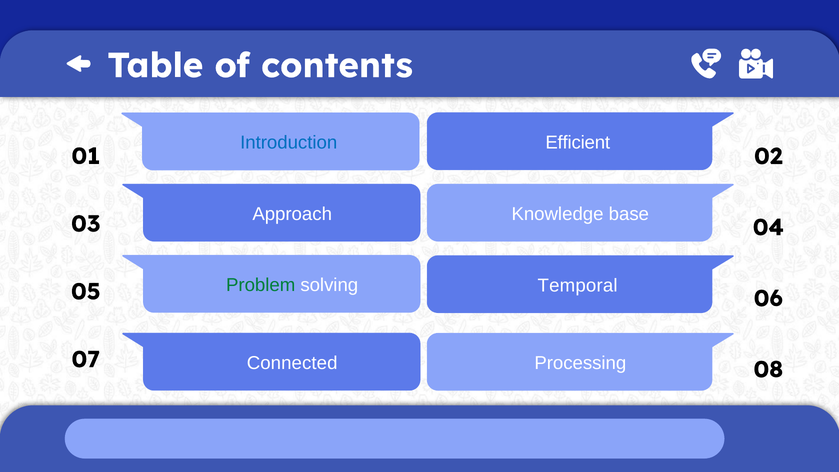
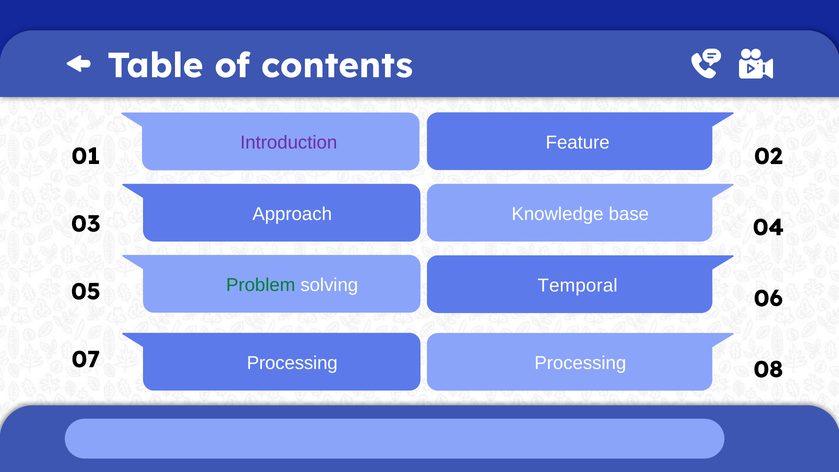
Efficient: Efficient -> Feature (578, 142)
Introduction colour: blue -> purple (289, 143)
07 Connected: Connected -> Processing (292, 363)
